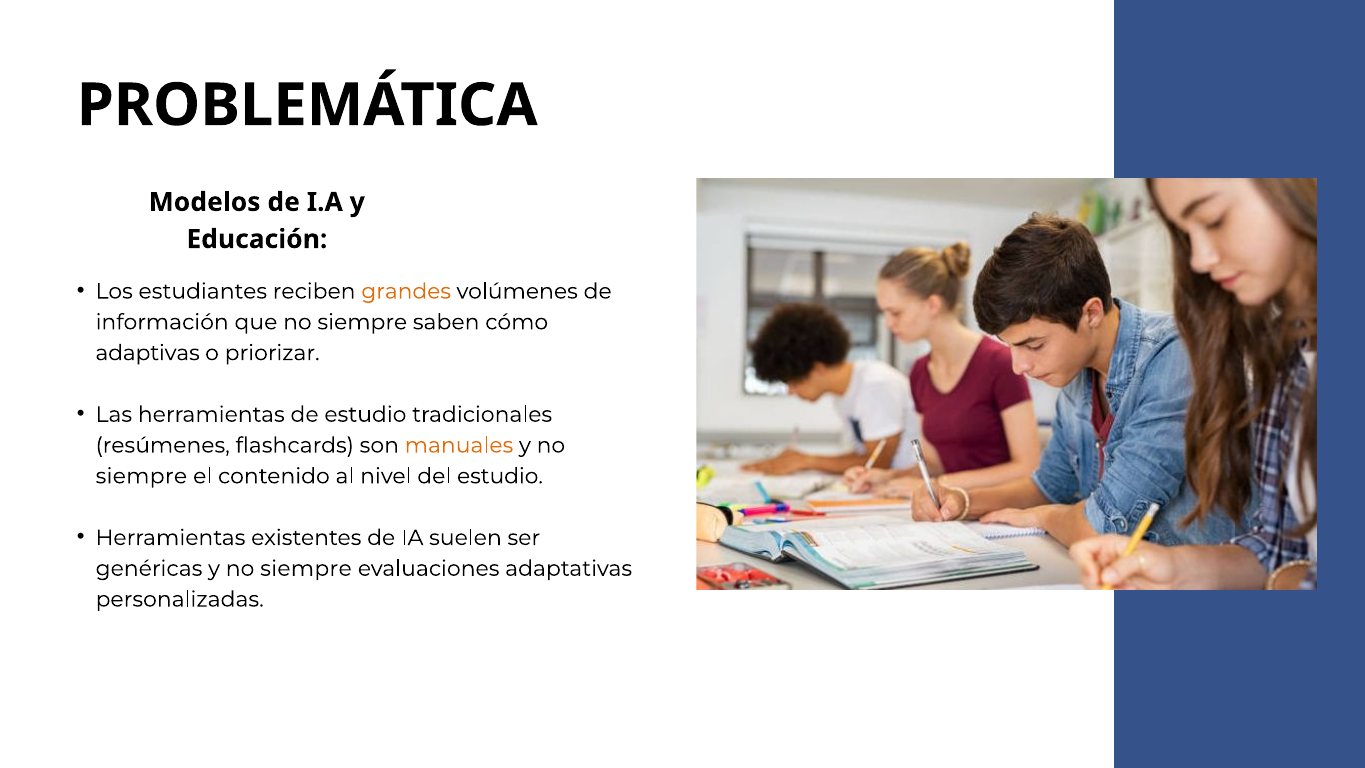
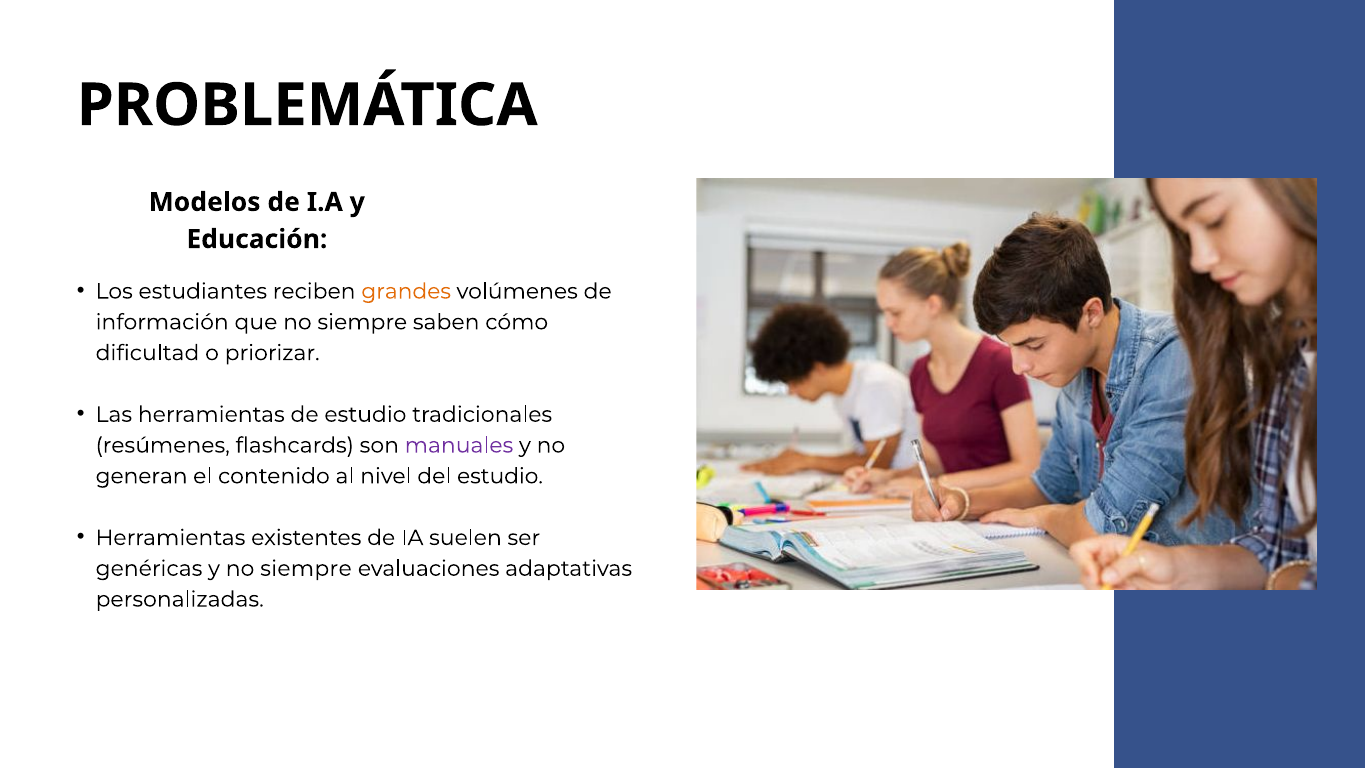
adaptivas: adaptivas -> dificultad (147, 353)
manuales colour: orange -> purple (459, 445)
siempre: siempre -> generan (142, 476)
